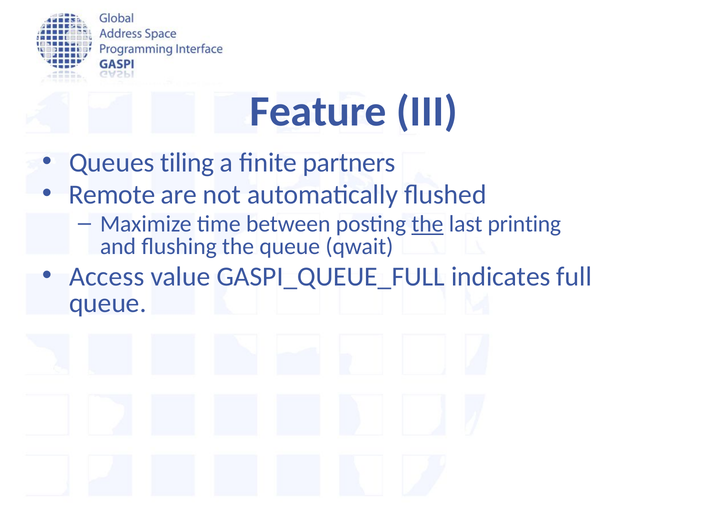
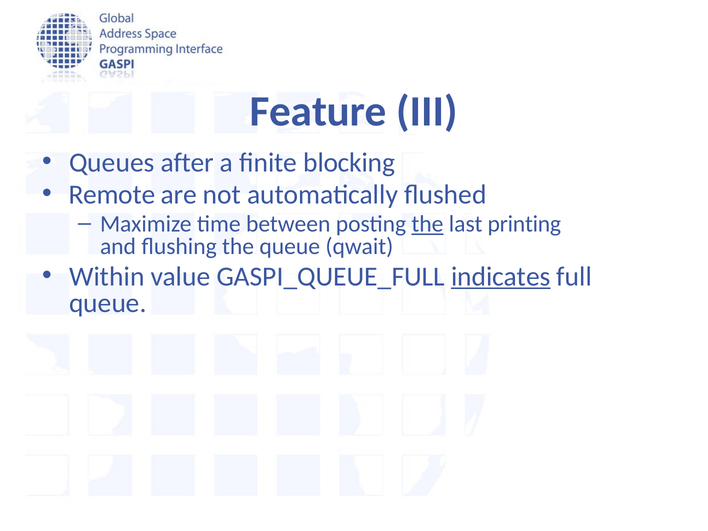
tiling: tiling -> after (187, 163)
partners: partners -> blocking (349, 163)
Access: Access -> Within (107, 276)
indicates underline: none -> present (501, 276)
